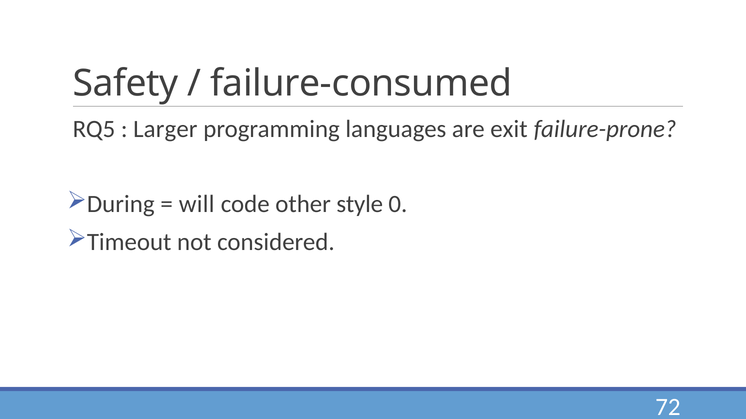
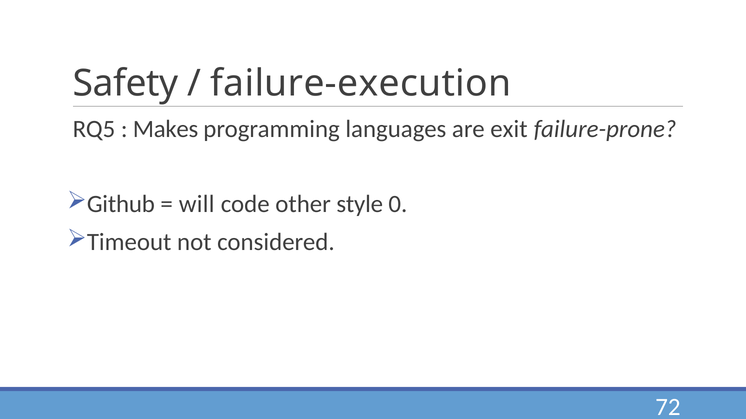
failure-consumed: failure-consumed -> failure-execution (361, 84)
Larger: Larger -> Makes (166, 129)
During: During -> Github (121, 205)
